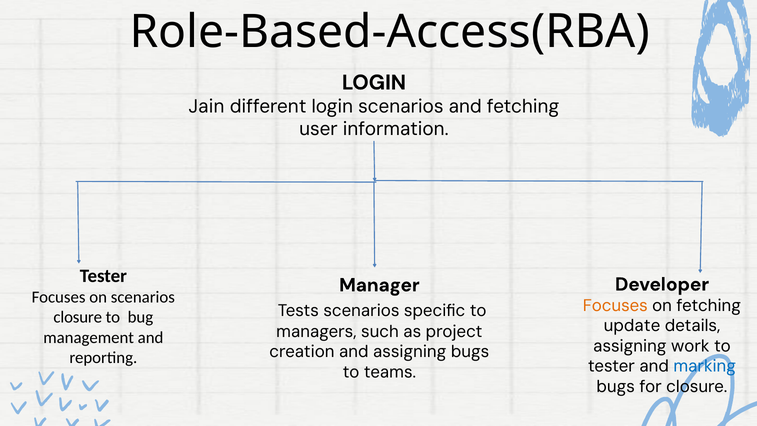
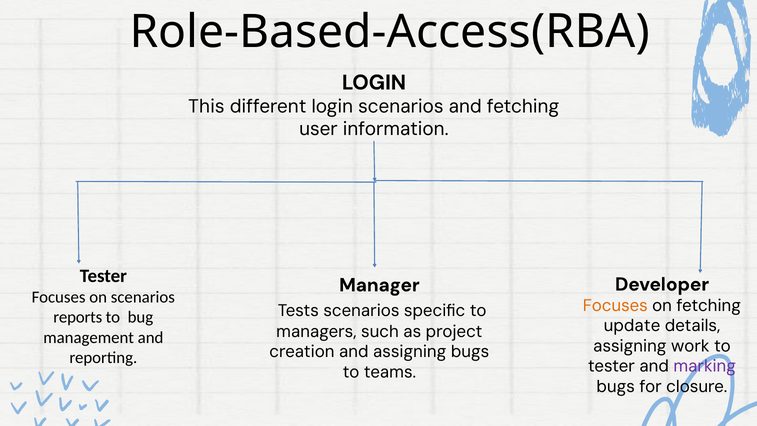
Jain: Jain -> This (206, 106)
closure: closure -> reports (78, 317)
marking colour: blue -> purple (705, 366)
